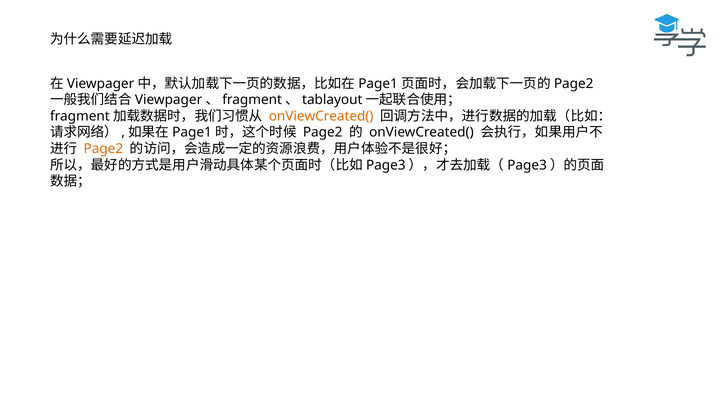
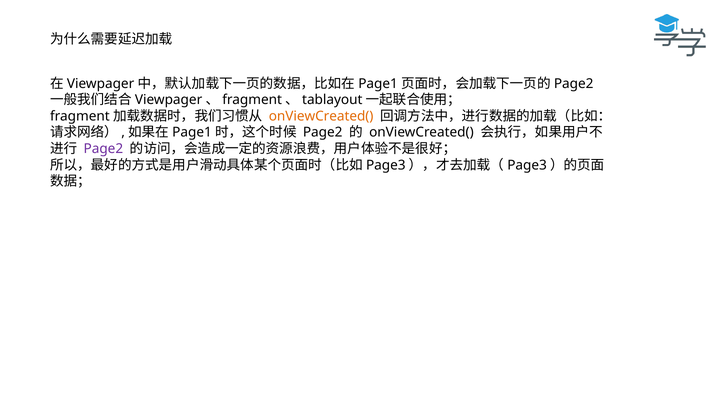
Page2 colour: orange -> purple (103, 149)
